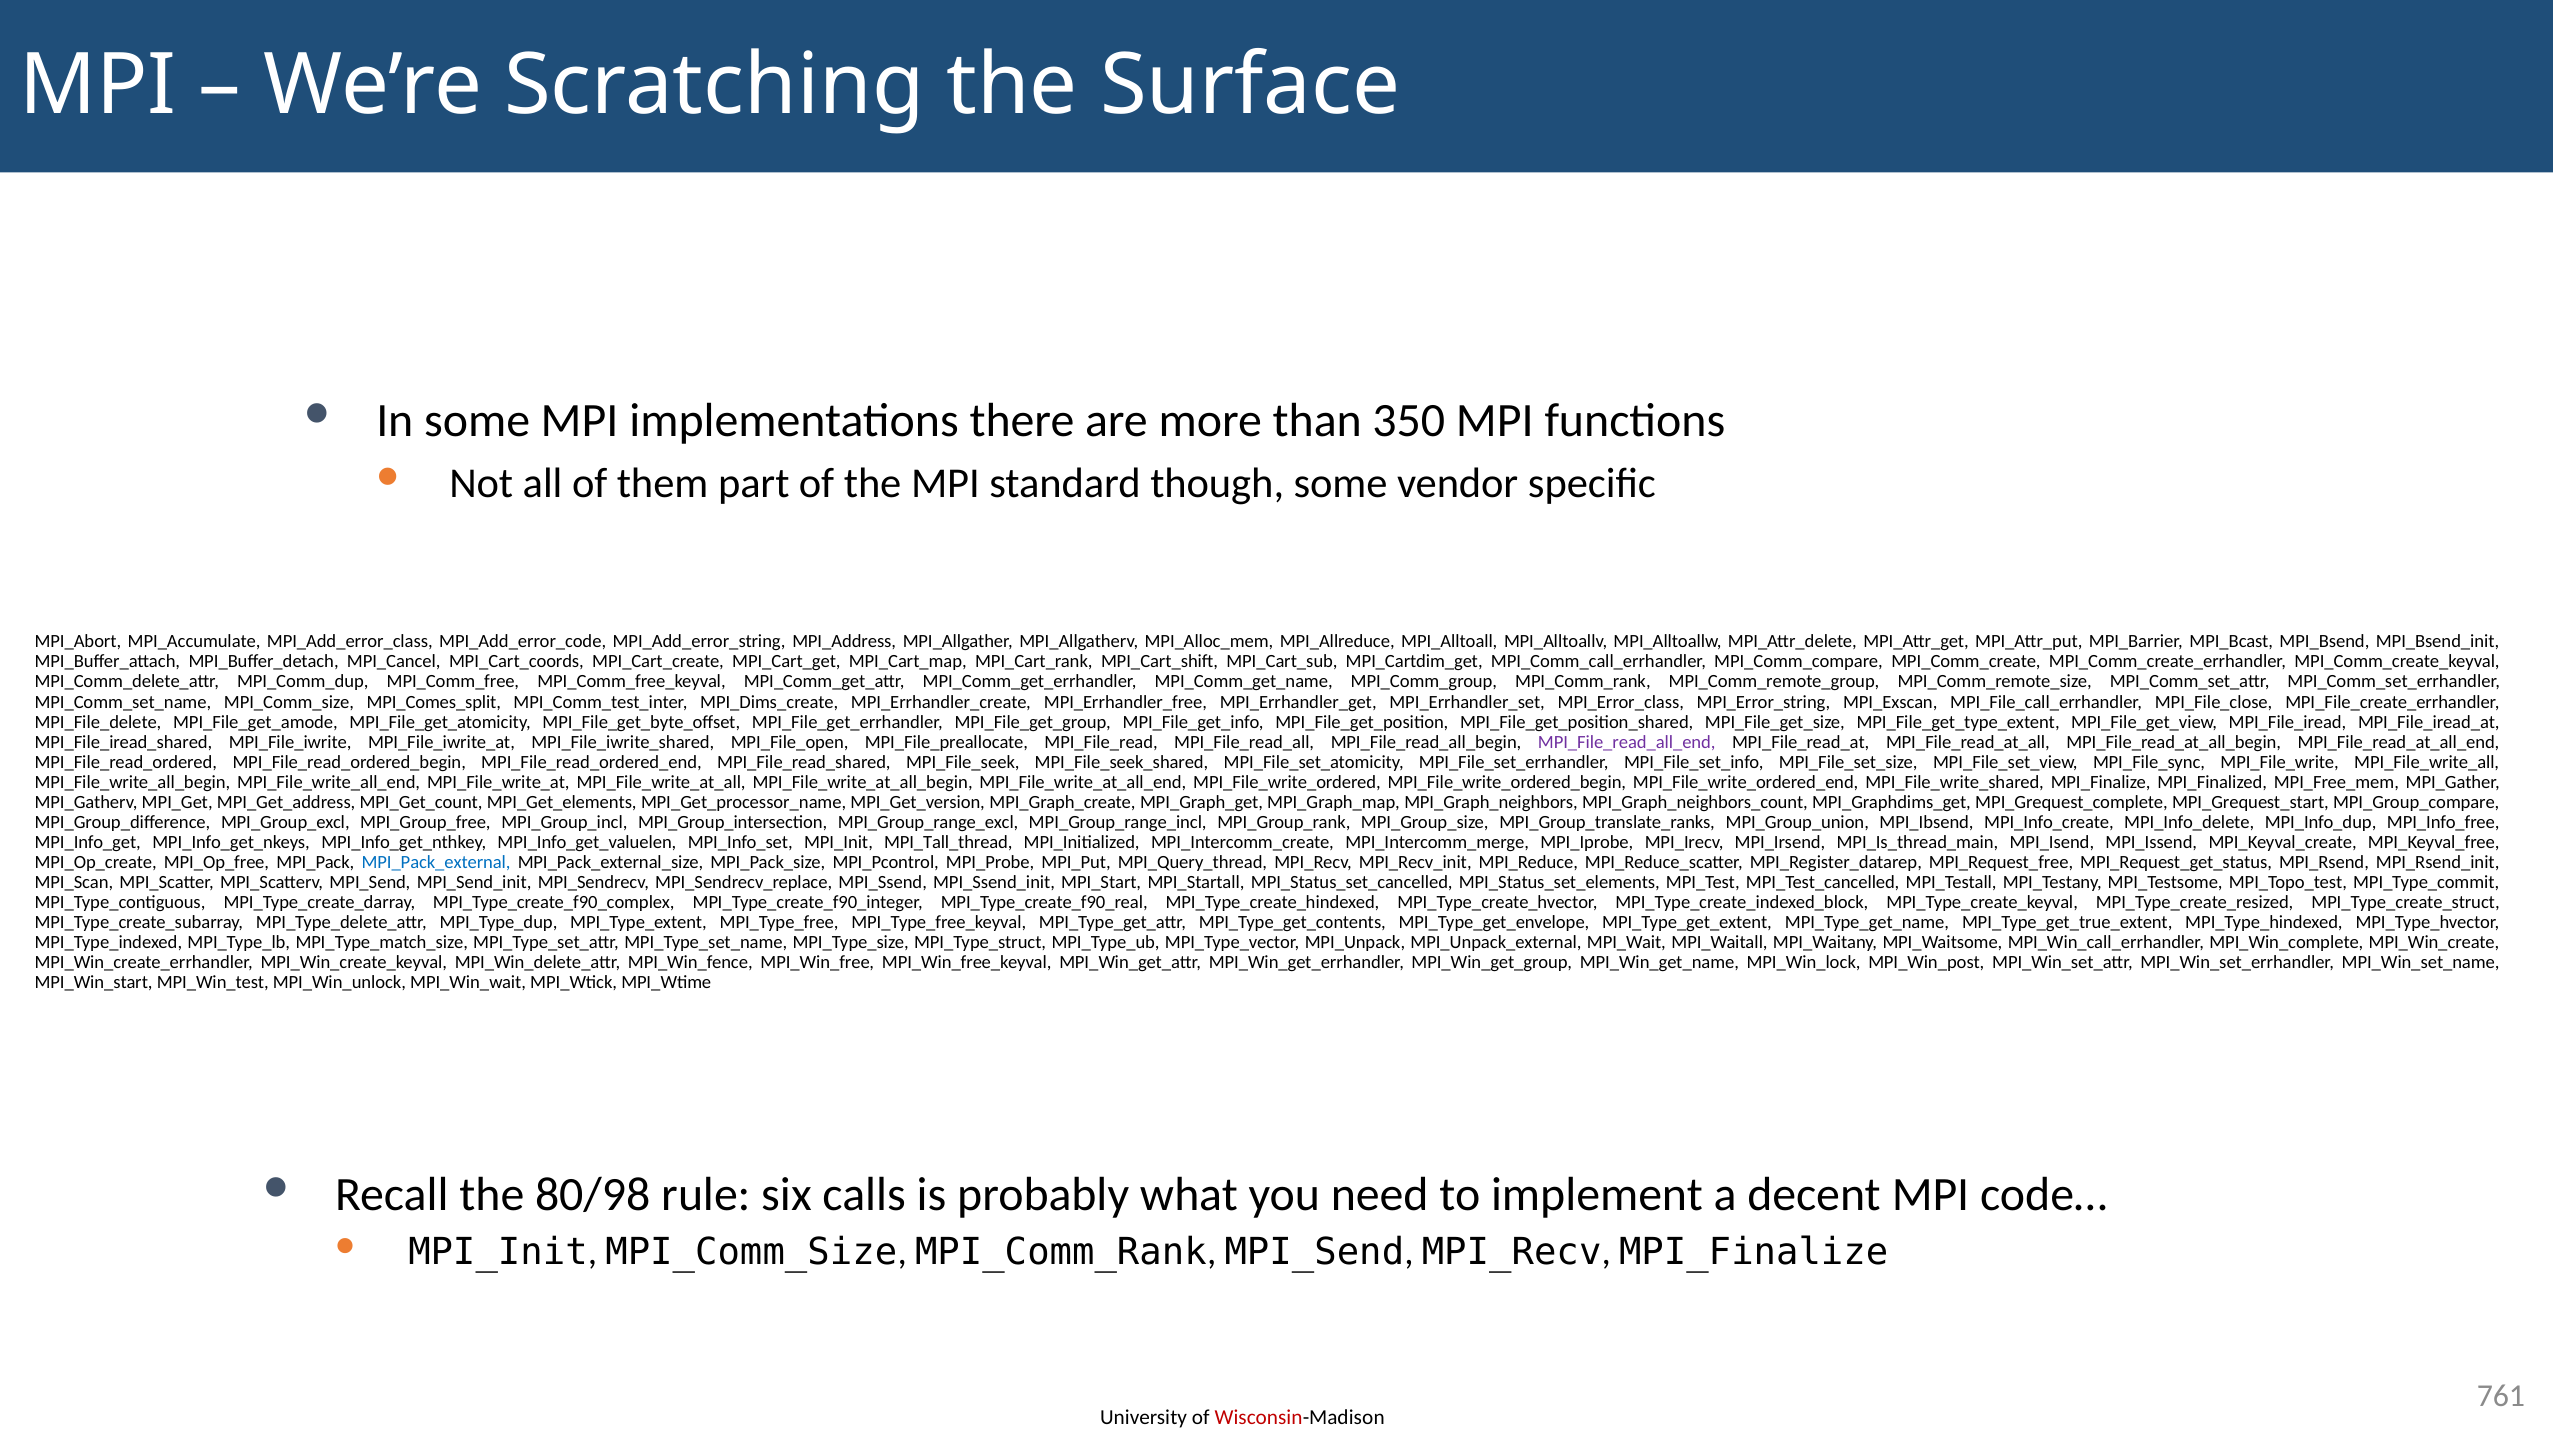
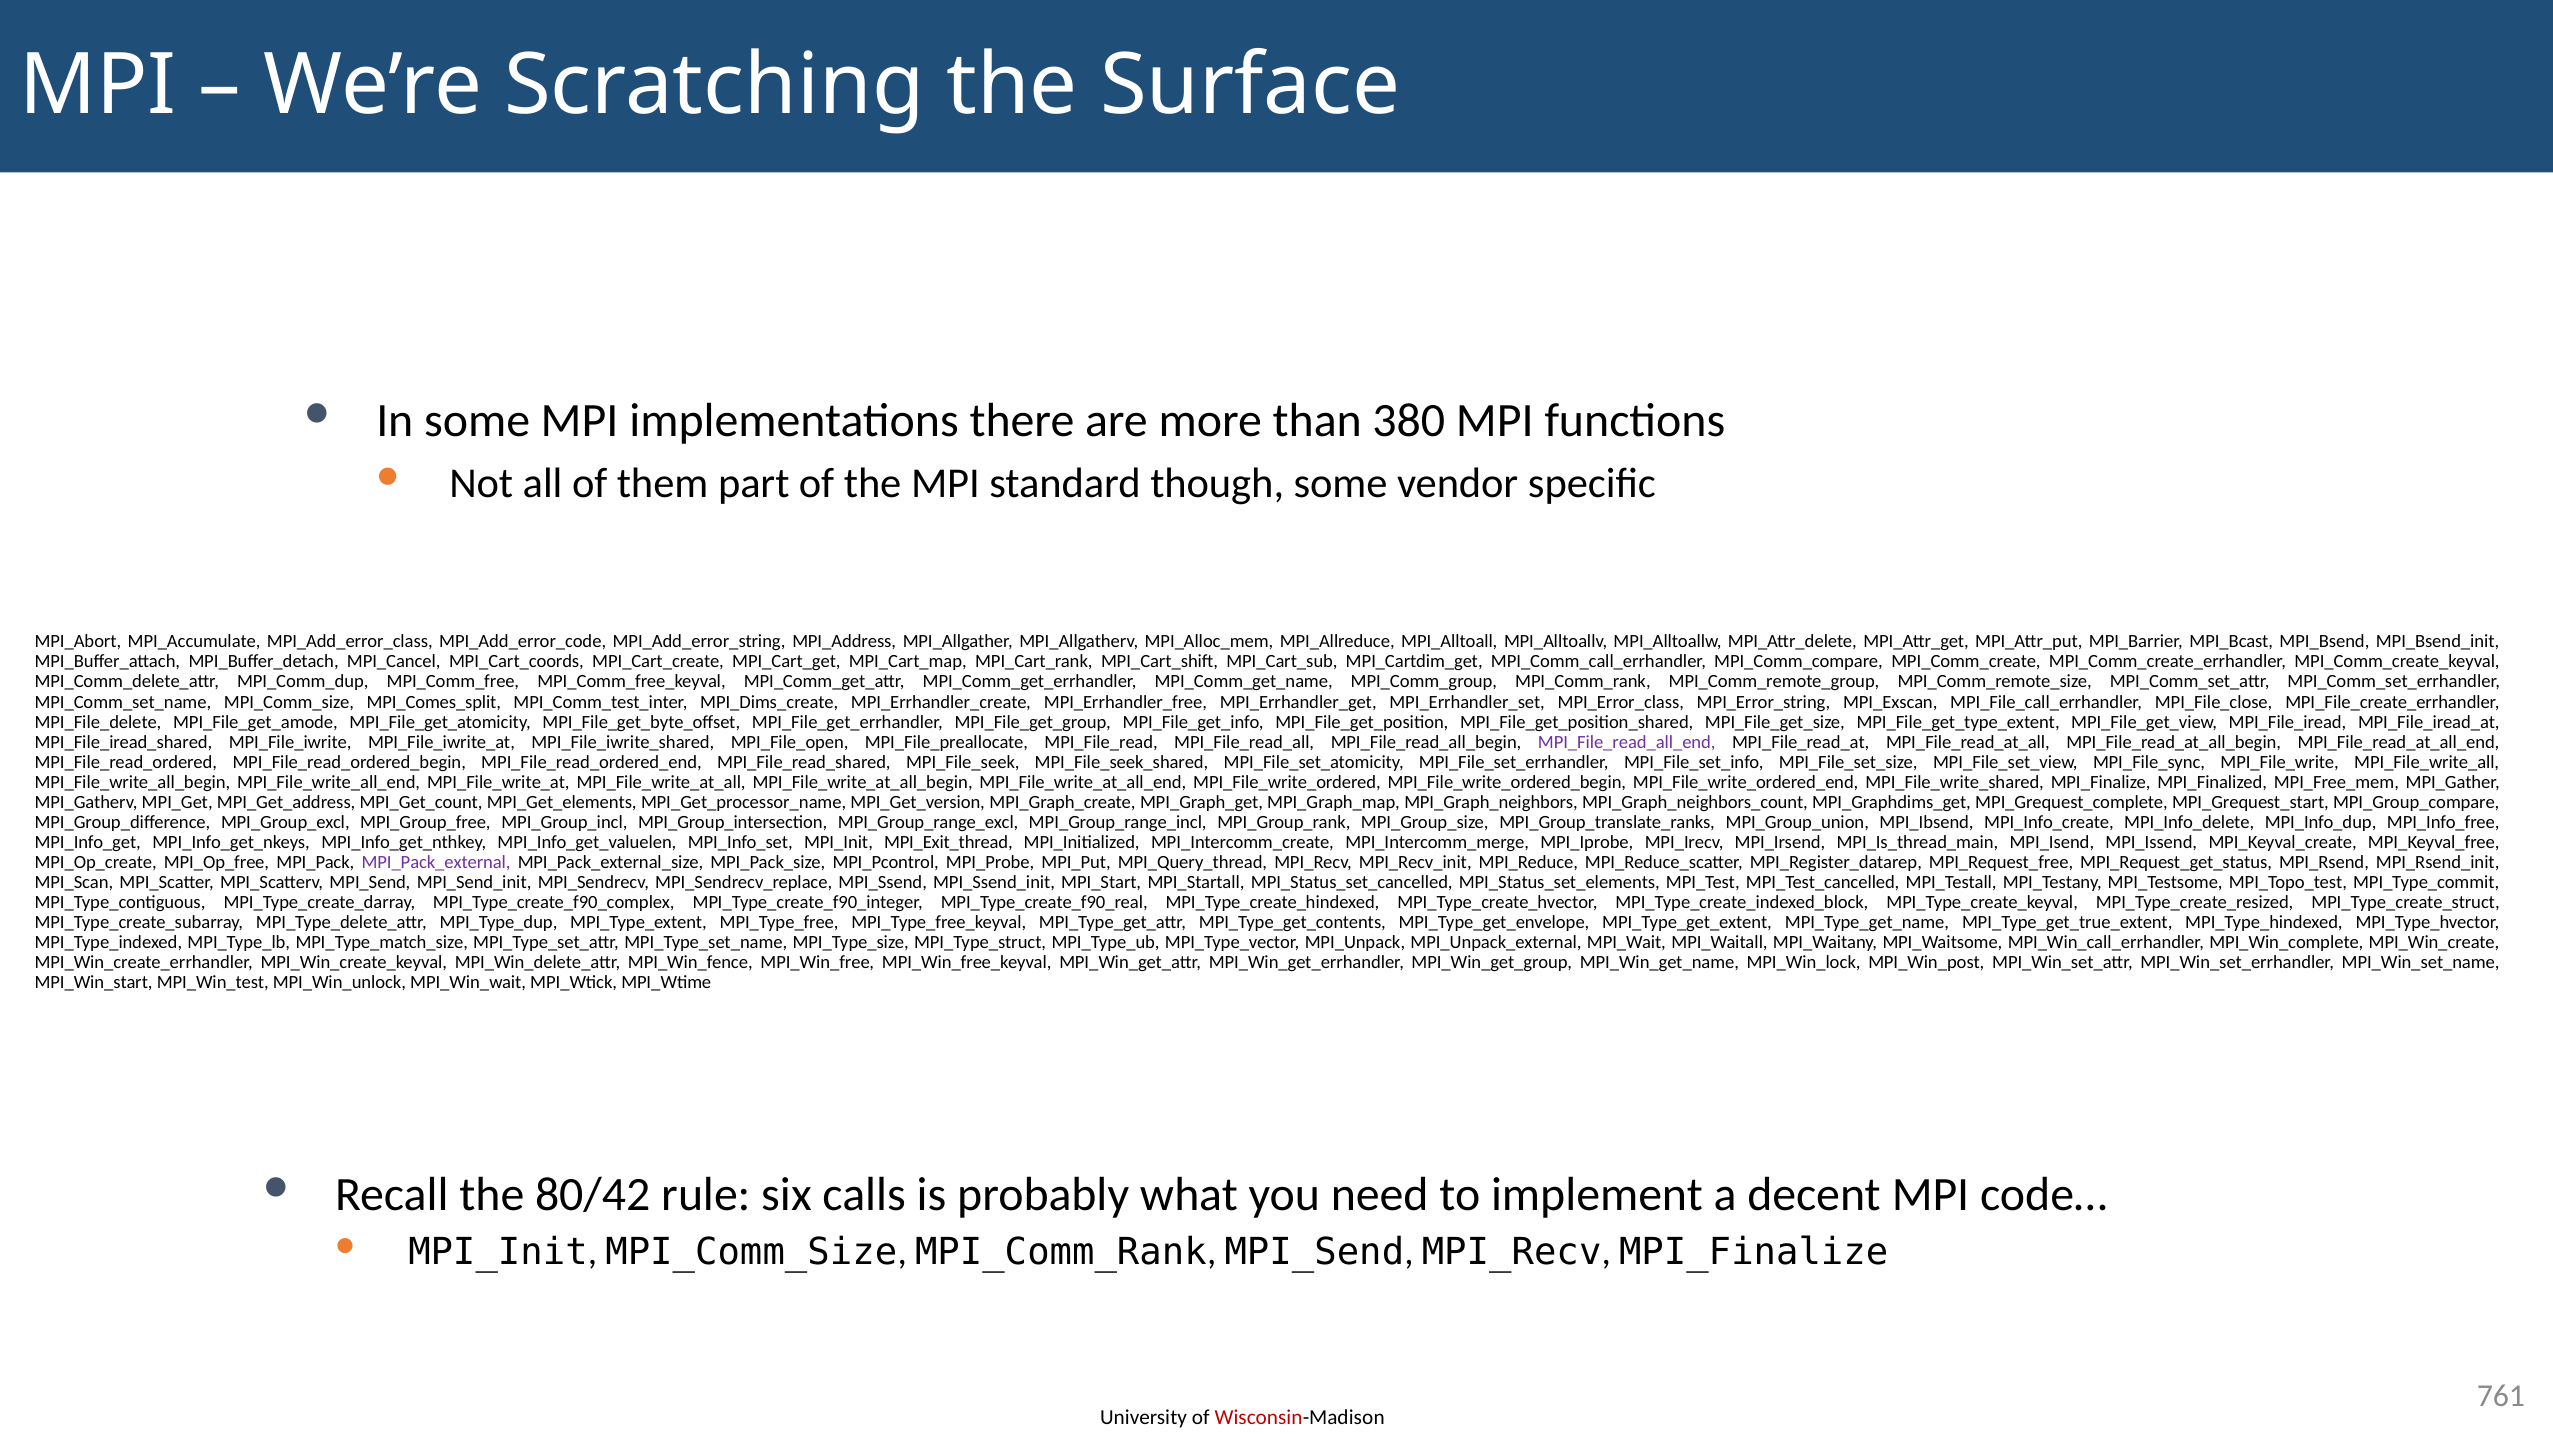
350: 350 -> 380 (1409, 421)
MPI_Tall_thread: MPI_Tall_thread -> MPI_Exit_thread (948, 842)
MPI_Pack_external colour: blue -> purple (436, 862)
80/98: 80/98 -> 80/42 (593, 1195)
